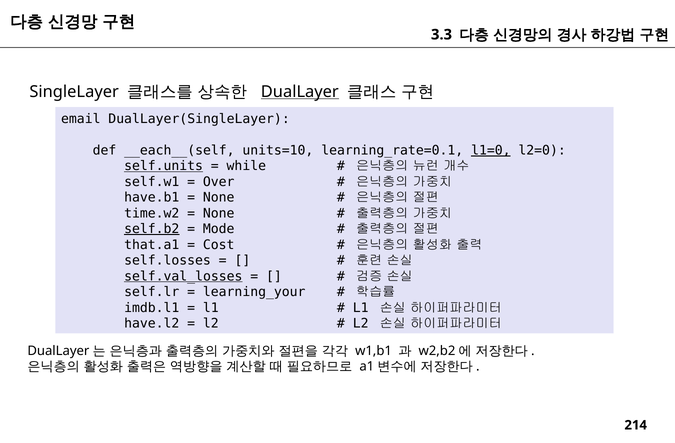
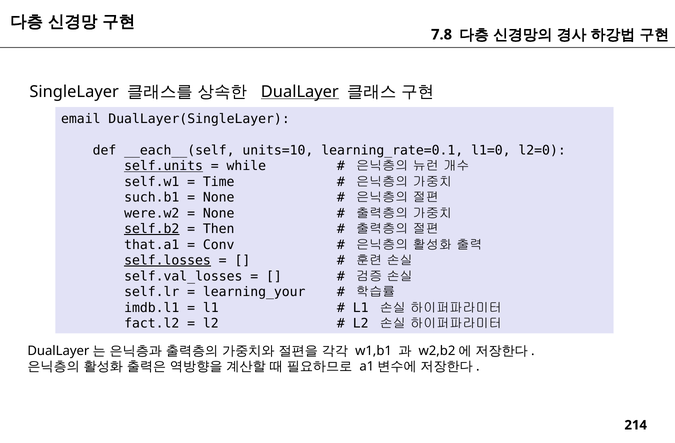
3.3: 3.3 -> 7.8 (442, 35)
l1=0 underline: present -> none (491, 150)
Over: Over -> Time (219, 182)
have.b1: have.b1 -> such.b1 (152, 198)
time.w2: time.w2 -> were.w2 (152, 213)
Mode: Mode -> Then (219, 229)
Cost: Cost -> Conv (219, 245)
self.losses underline: none -> present (168, 261)
self.val_losses underline: present -> none (183, 276)
have.l2: have.l2 -> fact.l2 (152, 324)
